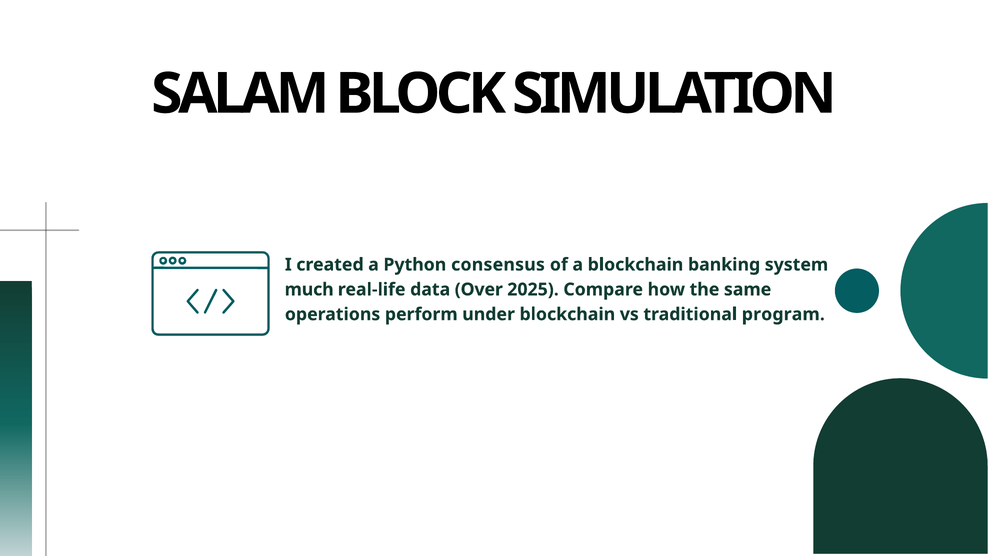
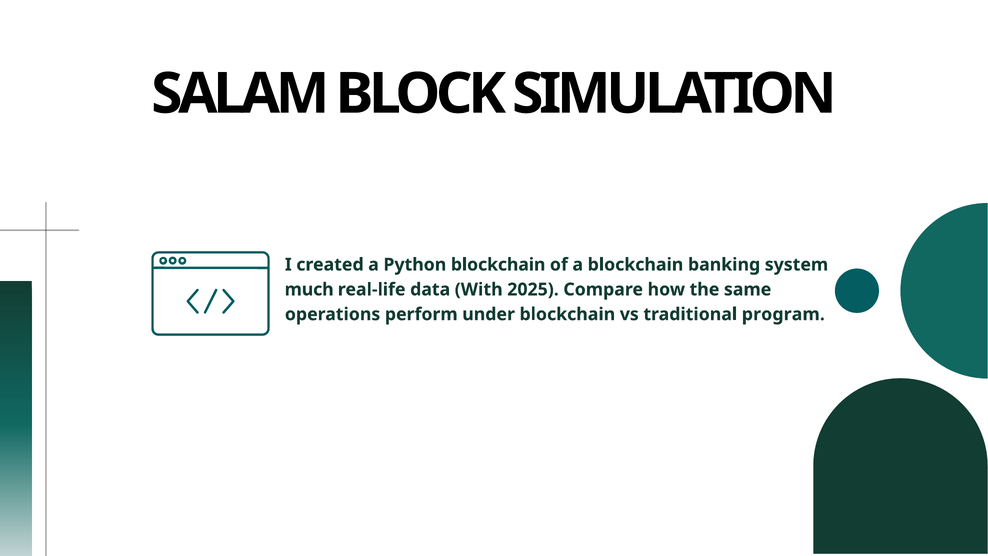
Python consensus: consensus -> blockchain (498, 265)
Over: Over -> With (479, 289)
